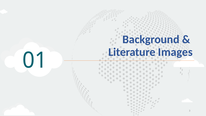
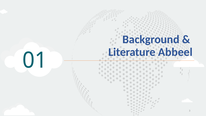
Images: Images -> Abbeel (175, 52)
